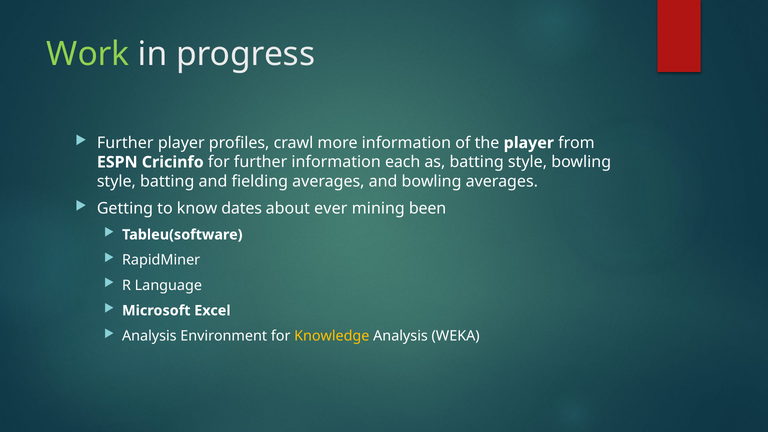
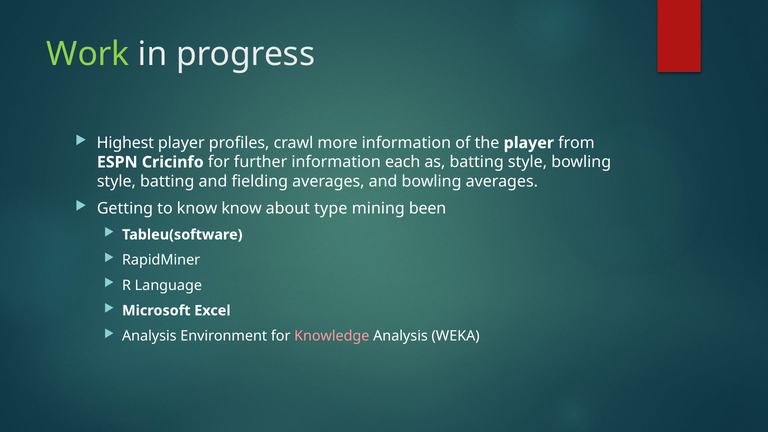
Further: Further -> Highest (125, 143)
know dates: dates -> know (242, 209)
ever: ever -> type (331, 209)
Knowledge colour: yellow -> pink (332, 336)
